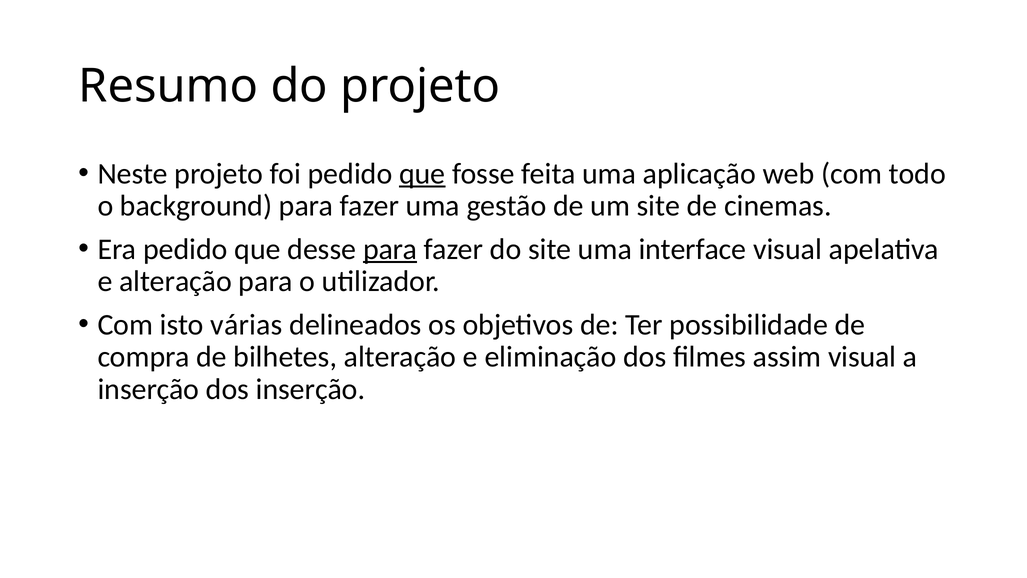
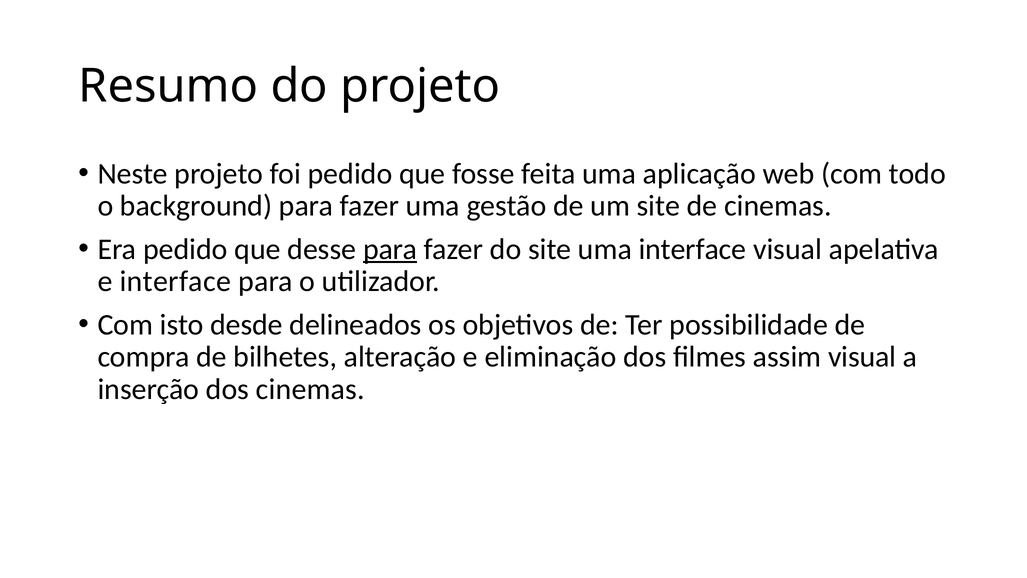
que underline: present -> none (422, 174)
e alteração: alteração -> interface (175, 281)
várias: várias -> desde (247, 324)
dos inserção: inserção -> cinemas (310, 389)
